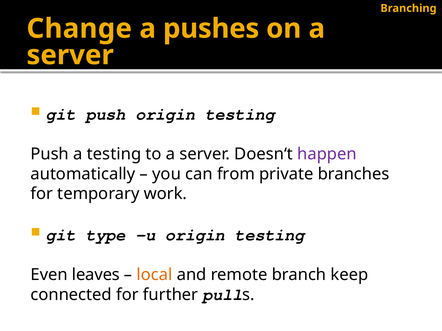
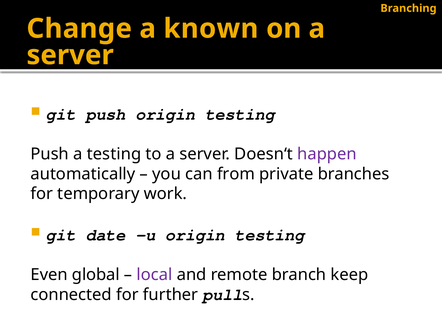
pushes: pushes -> known (211, 29)
type: type -> date (106, 235)
leaves: leaves -> global (96, 275)
local colour: orange -> purple (154, 275)
